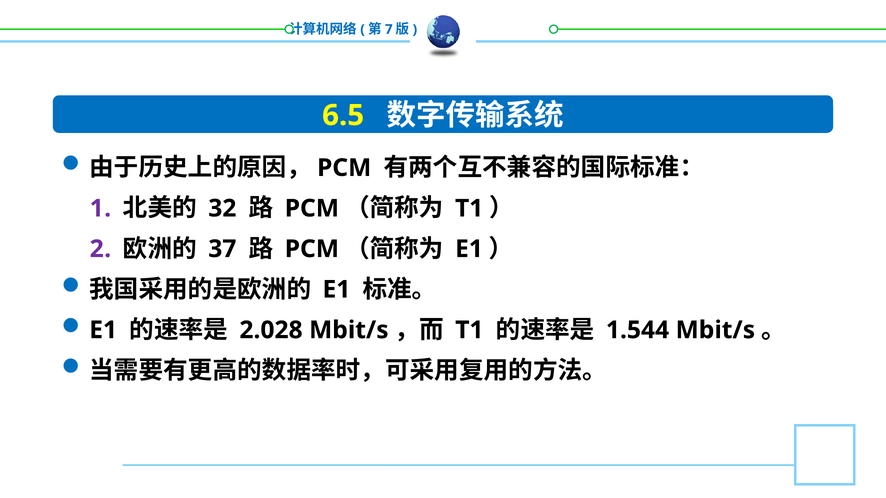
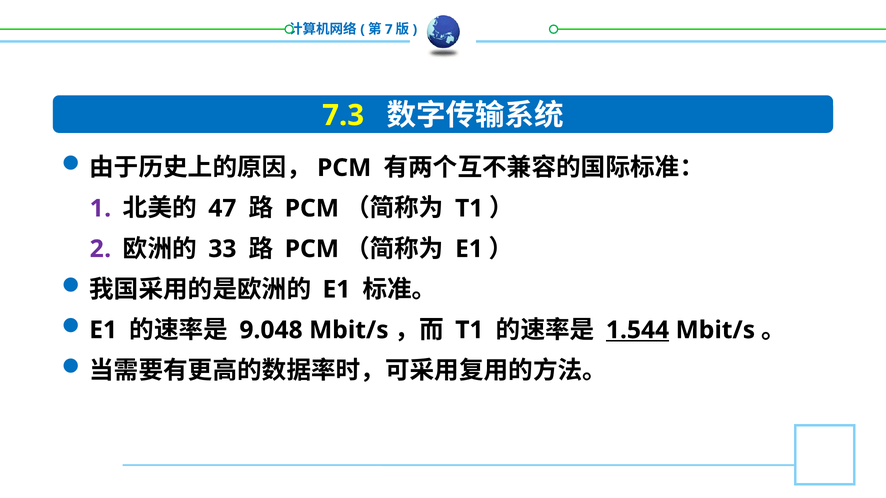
6.5: 6.5 -> 7.3 (343, 115)
32: 32 -> 47 (222, 209)
37: 37 -> 33 (222, 249)
2.028: 2.028 -> 9.048 (271, 330)
1.544 underline: none -> present (638, 330)
